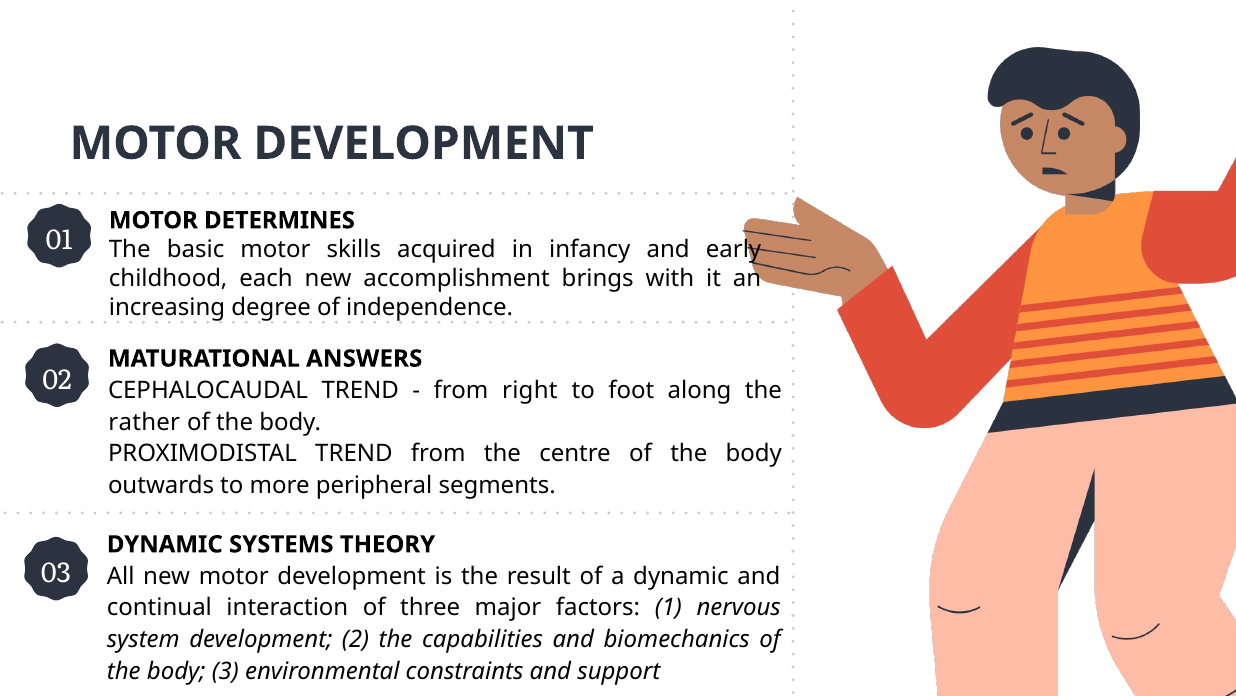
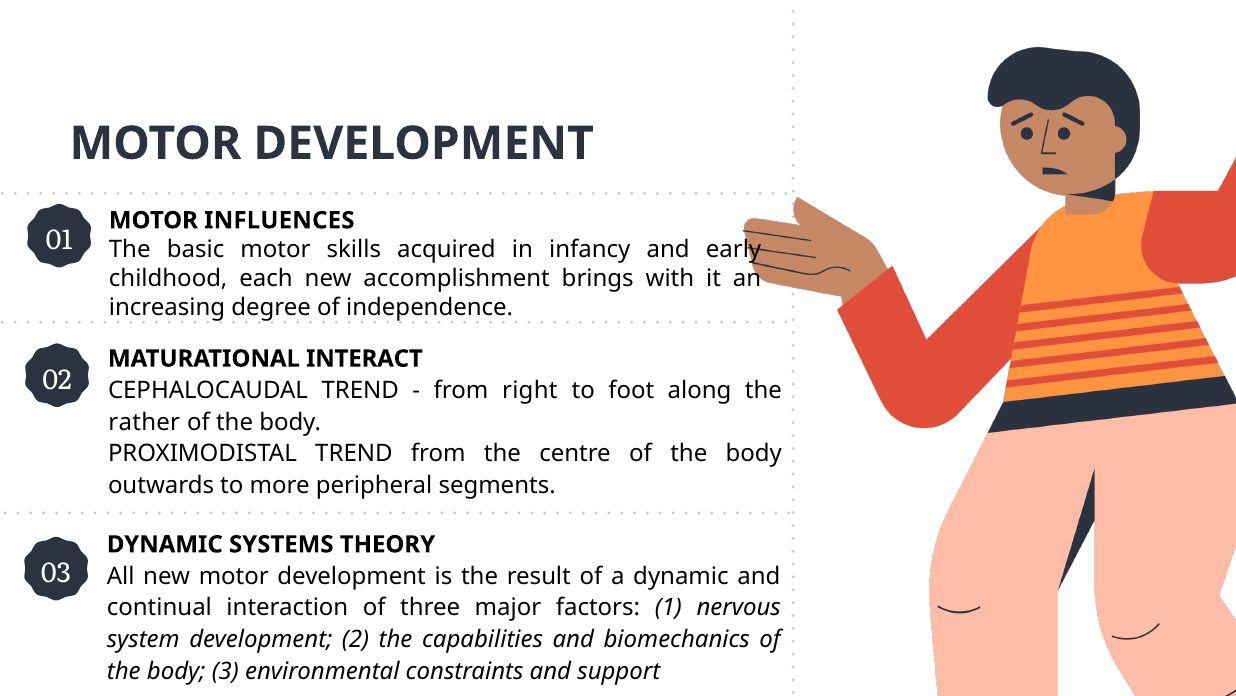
DETERMINES: DETERMINES -> INFLUENCES (279, 220)
ANSWERS: ANSWERS -> INTERACT (364, 358)
